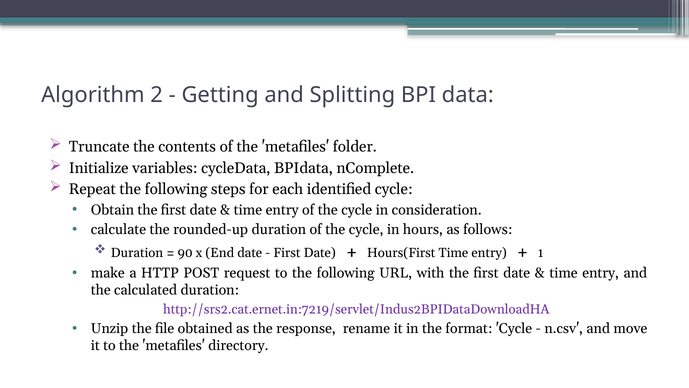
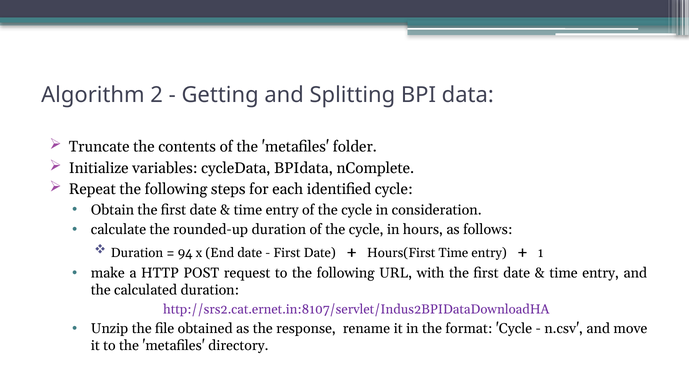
90: 90 -> 94 (185, 253)
http://srs2.cat.ernet.in:7219/servlet/Indus2BPIDataDownloadHA: http://srs2.cat.ernet.in:7219/servlet/Indus2BPIDataDownloadHA -> http://srs2.cat.ernet.in:8107/servlet/Indus2BPIDataDownloadHA (356, 309)
